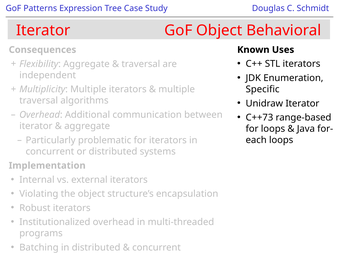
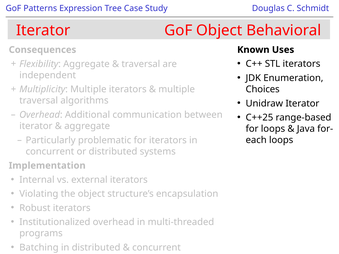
Specific: Specific -> Choices (263, 89)
C++73: C++73 -> C++25 (259, 118)
